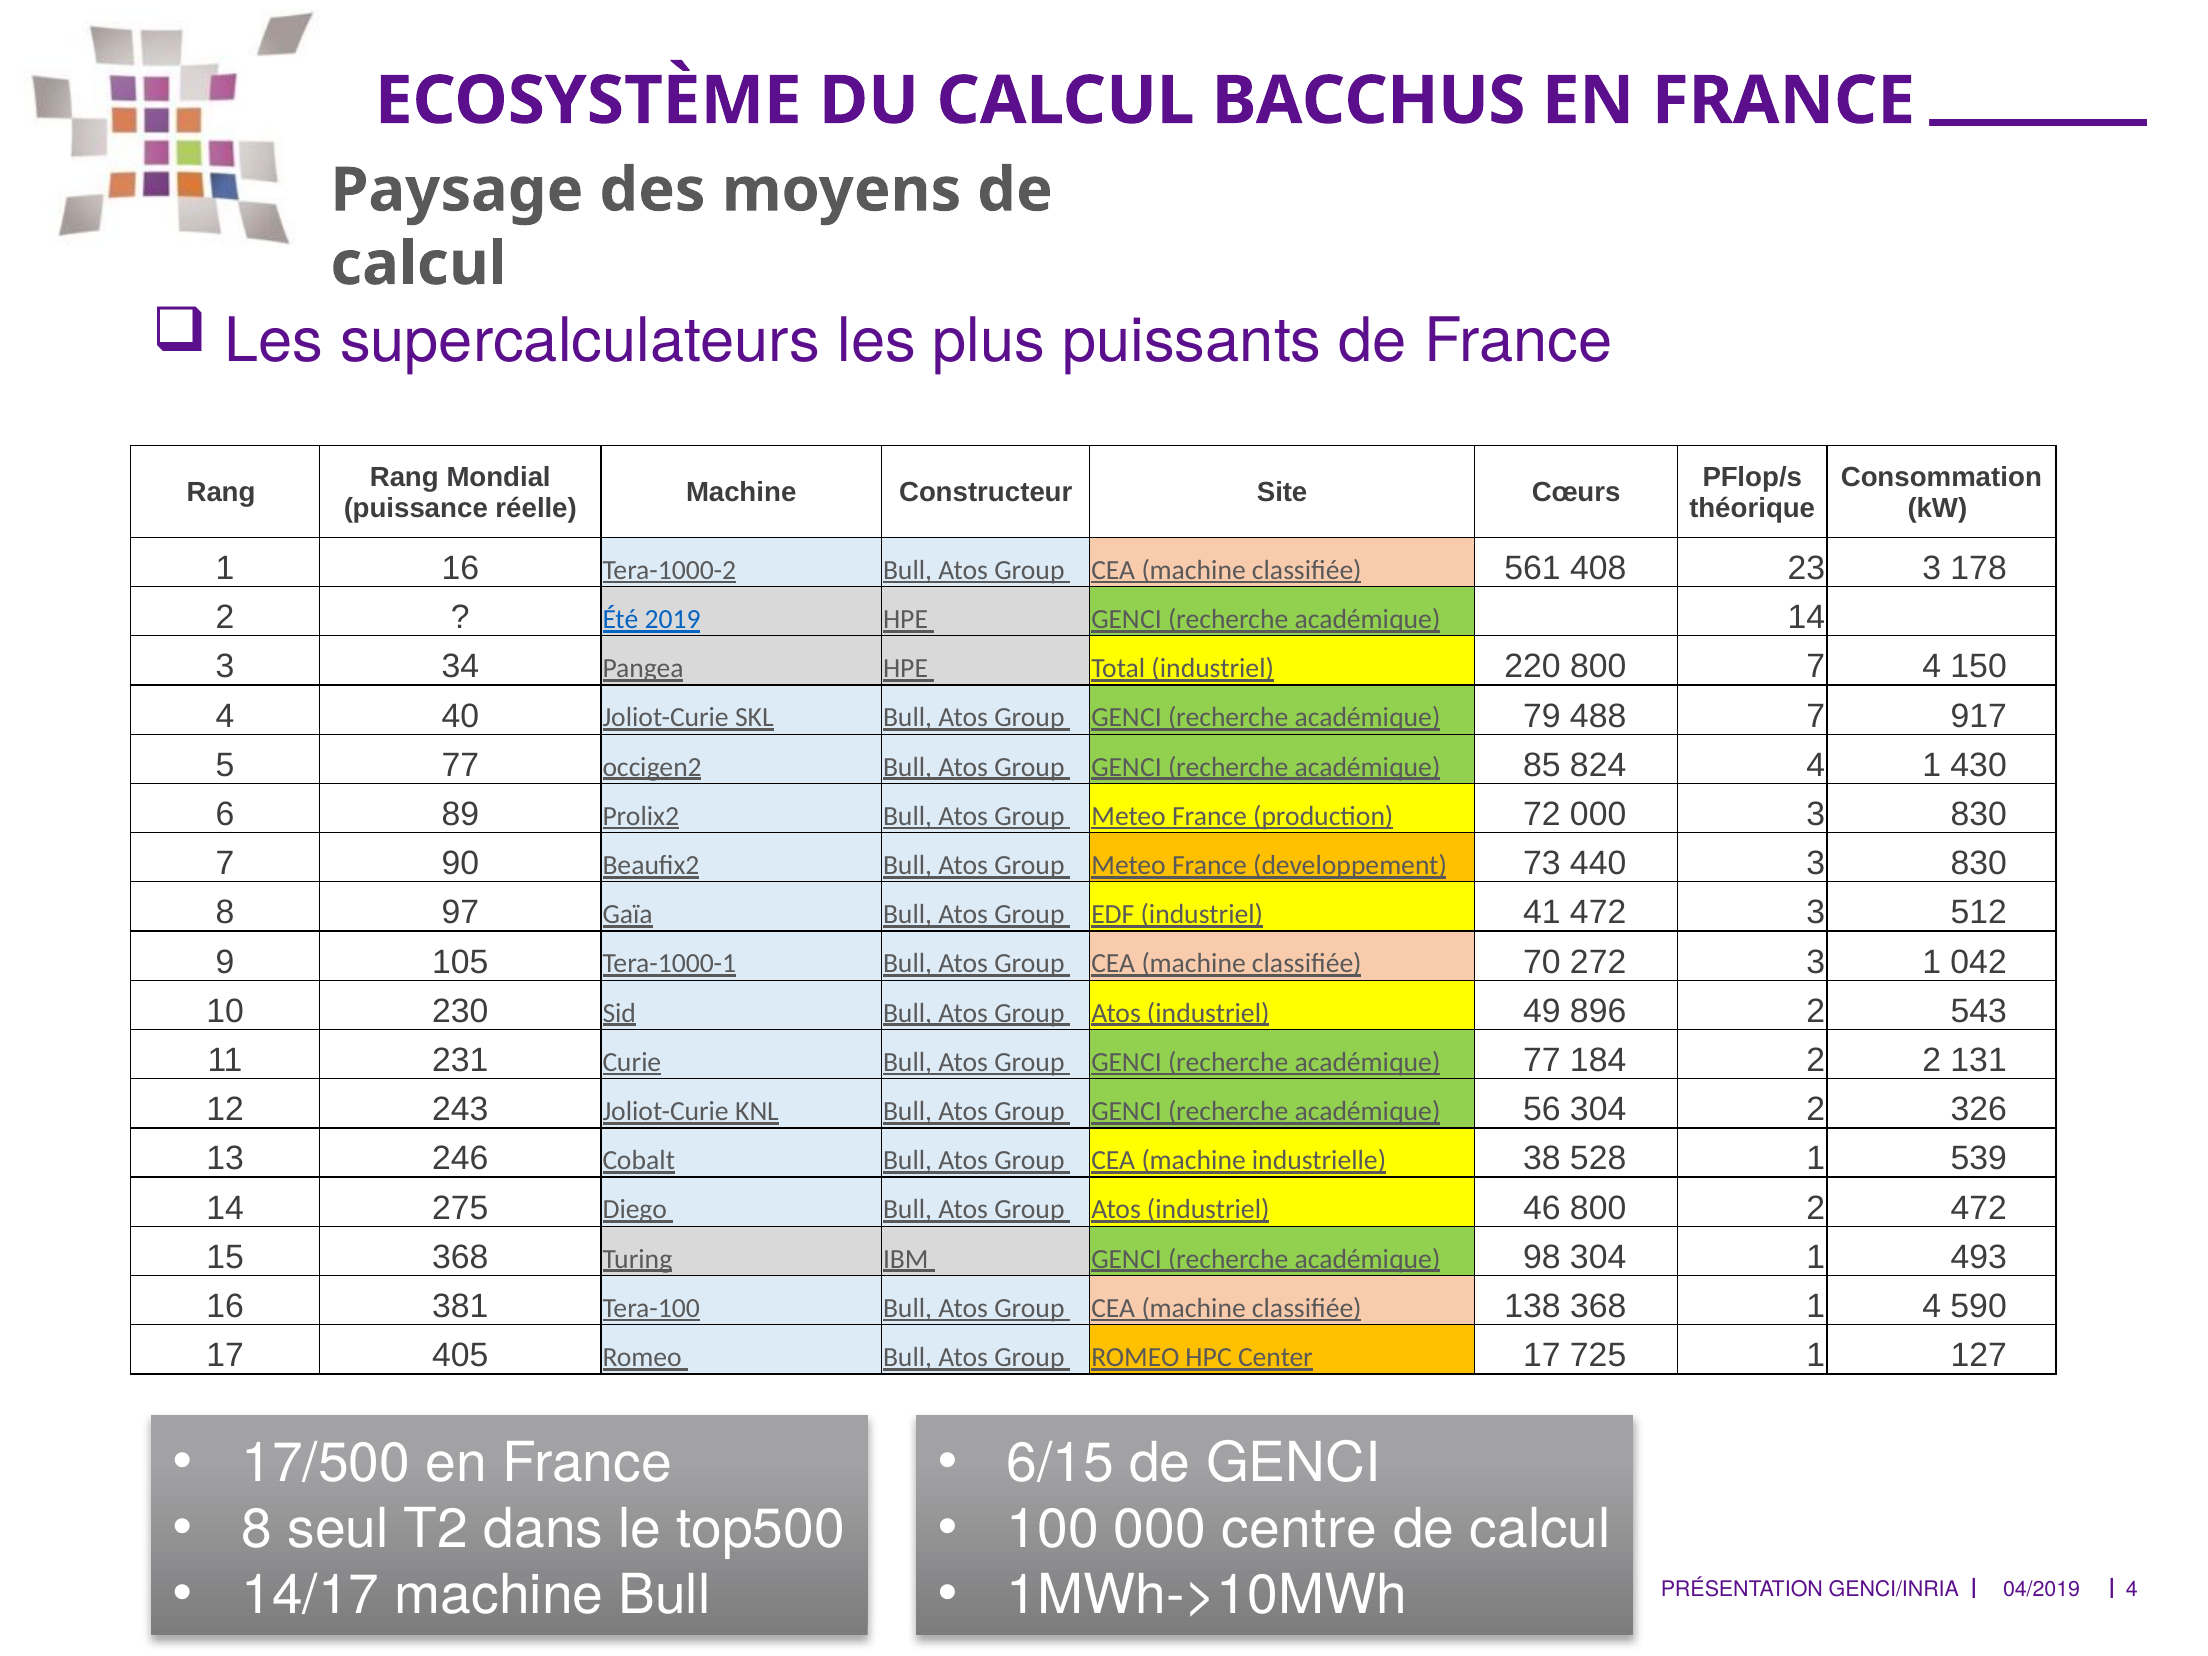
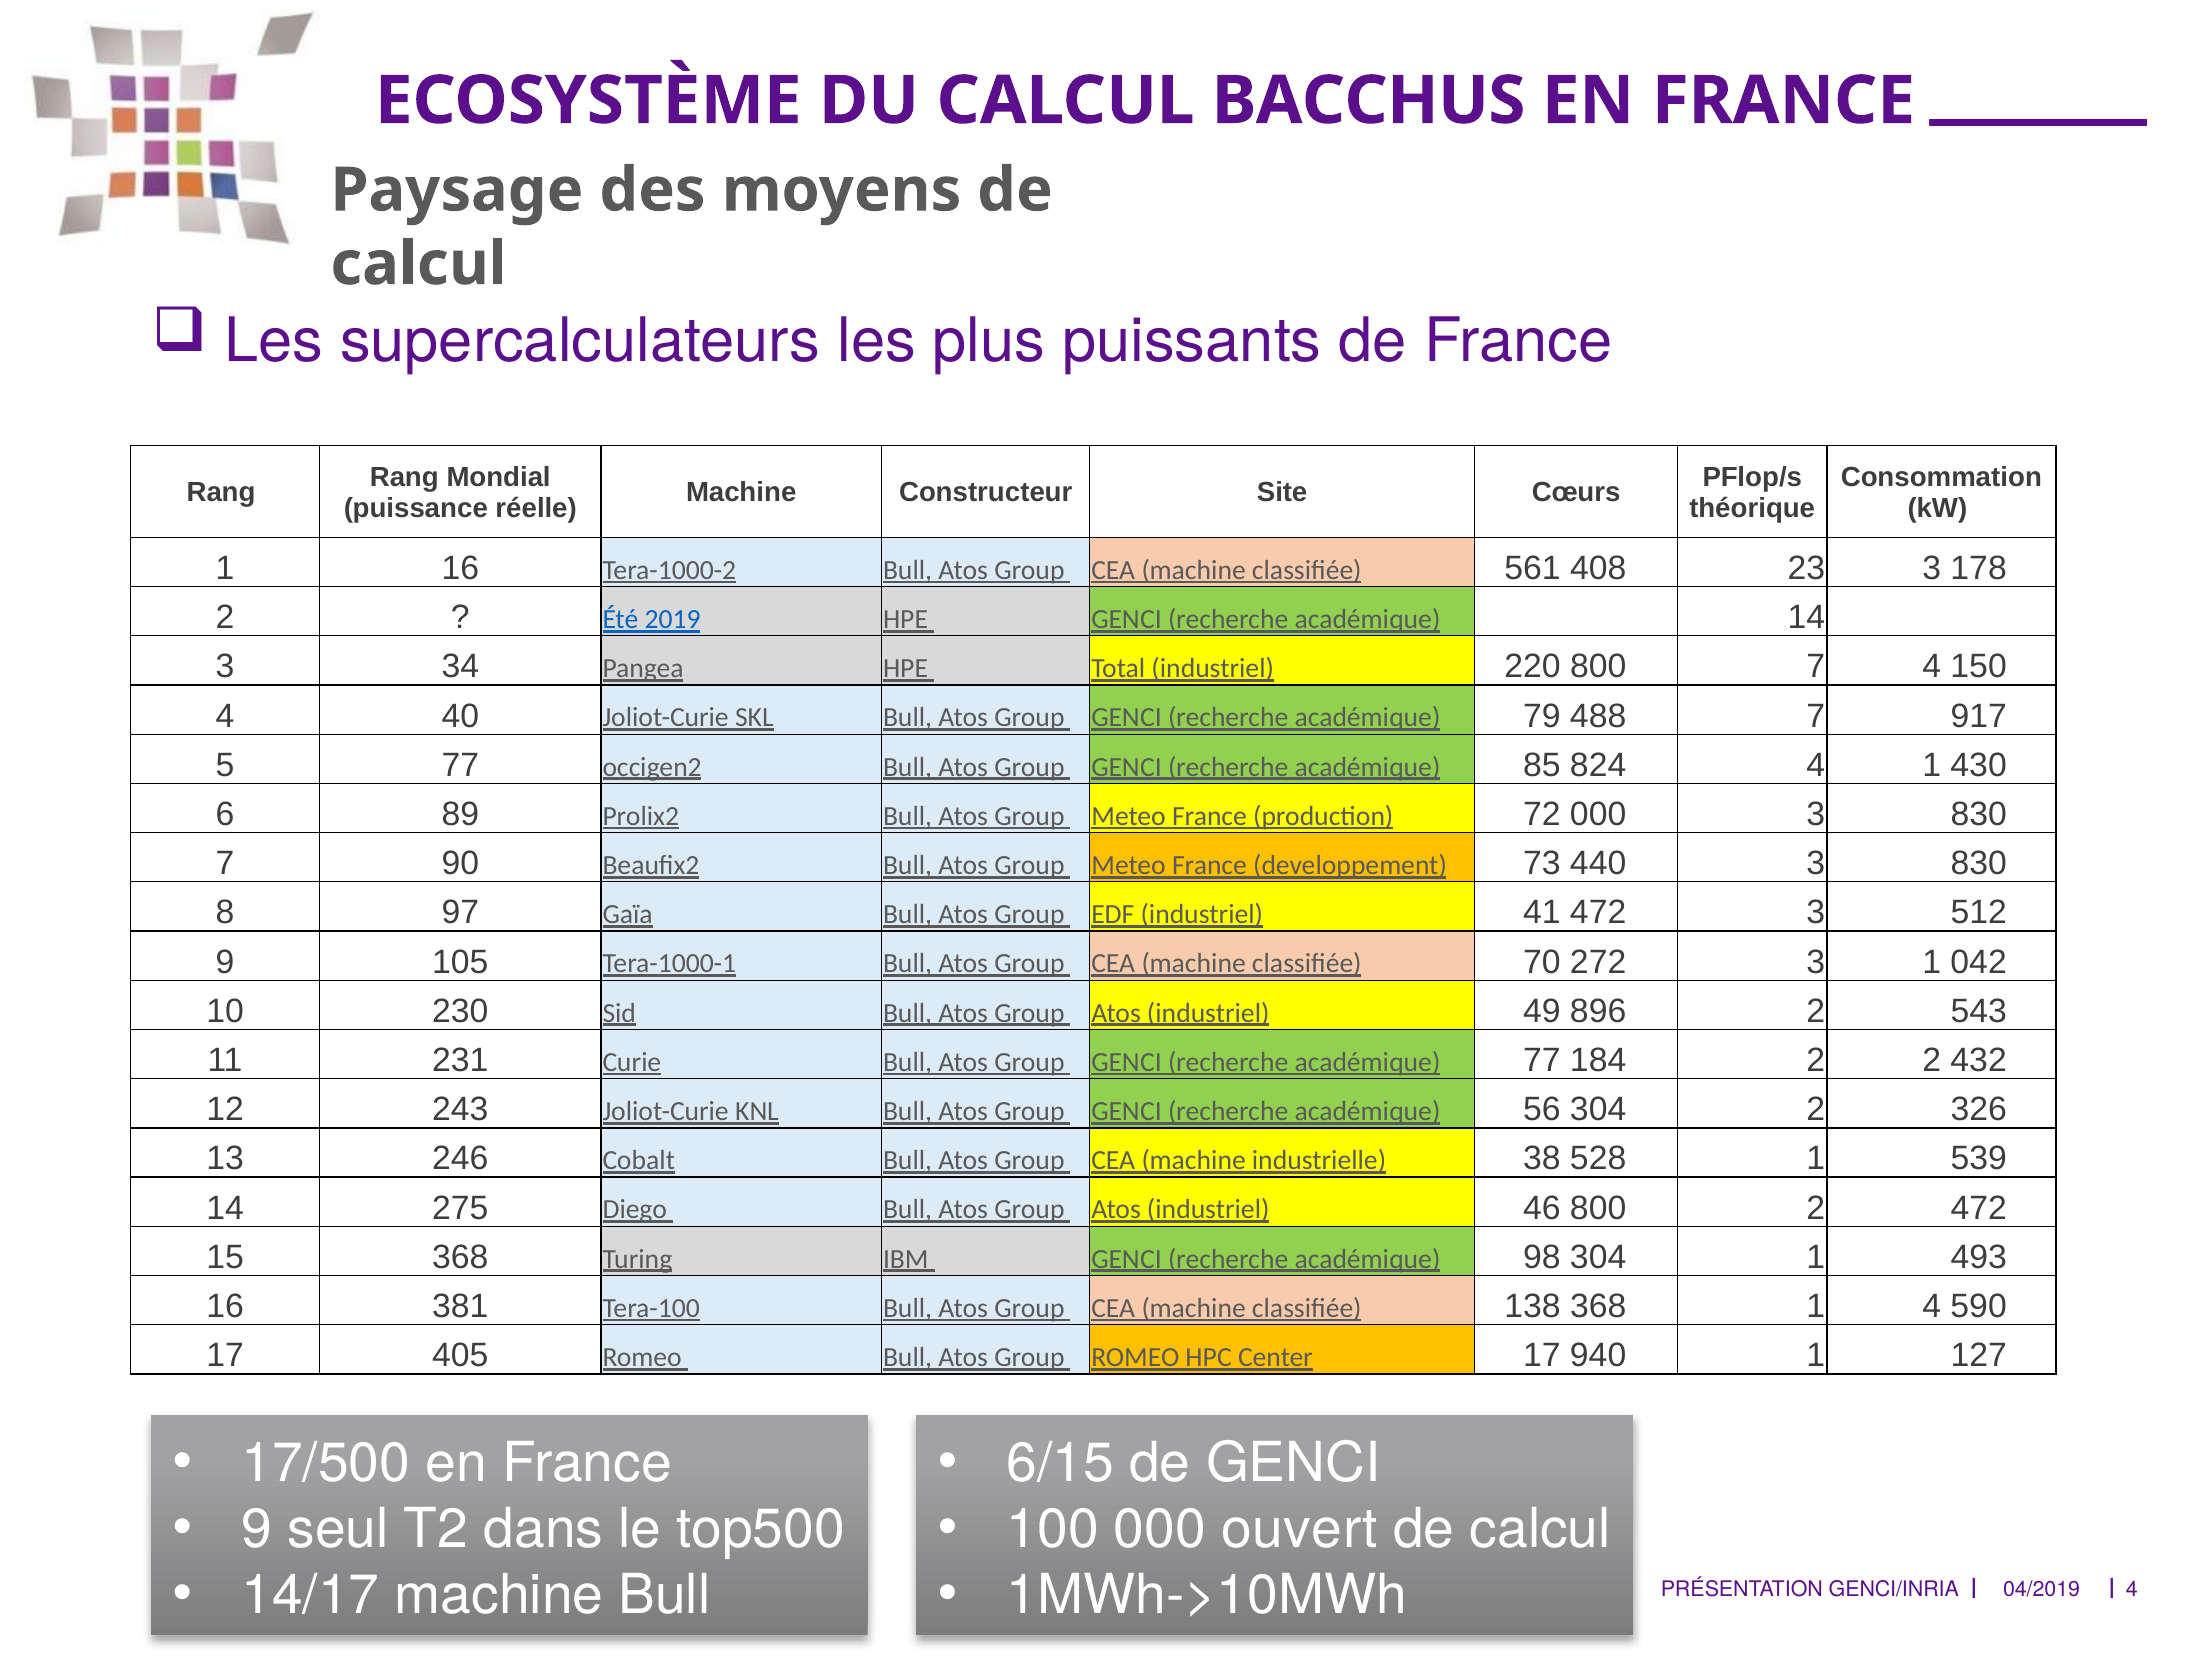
131: 131 -> 432 (1979, 1060)
725: 725 -> 940 (1598, 1356)
8: 8 -> 9 (257, 1529)
centre: centre -> ouvert (1299, 1529)
